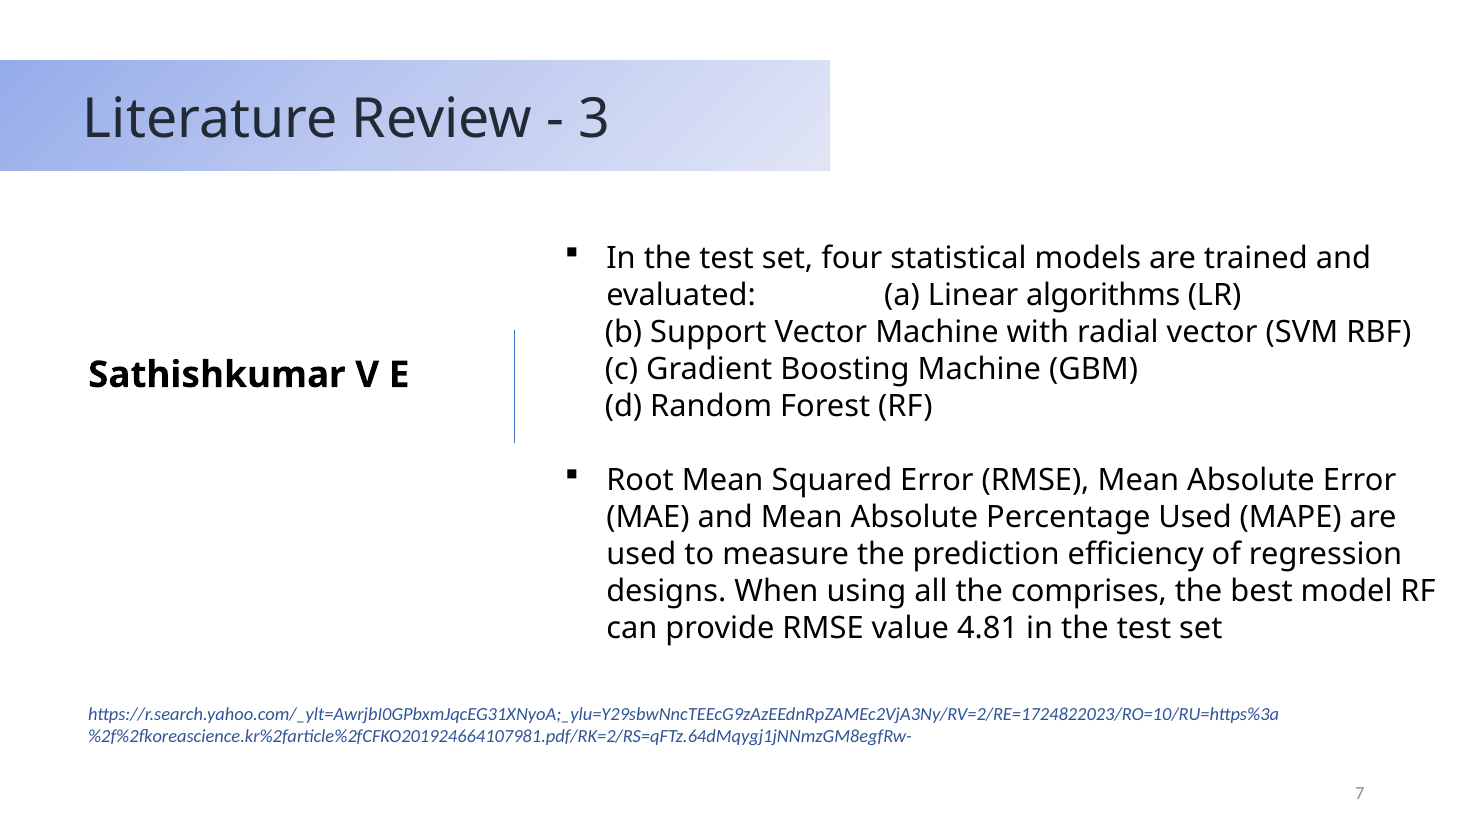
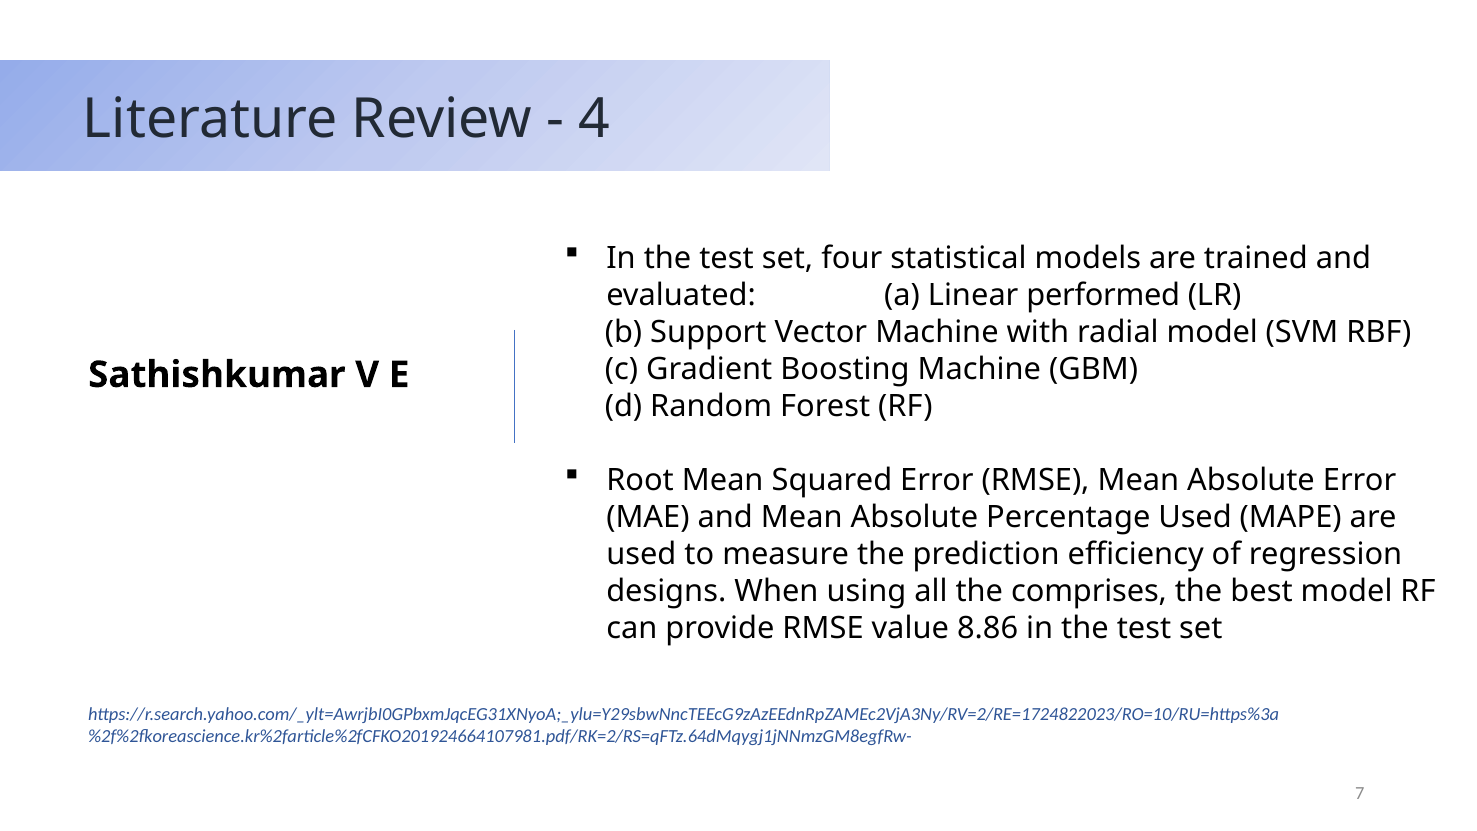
3: 3 -> 4 (595, 119)
algorithms: algorithms -> performed (1103, 295)
radial vector: vector -> model (1212, 332)
4.81: 4.81 -> 8.86 (988, 628)
